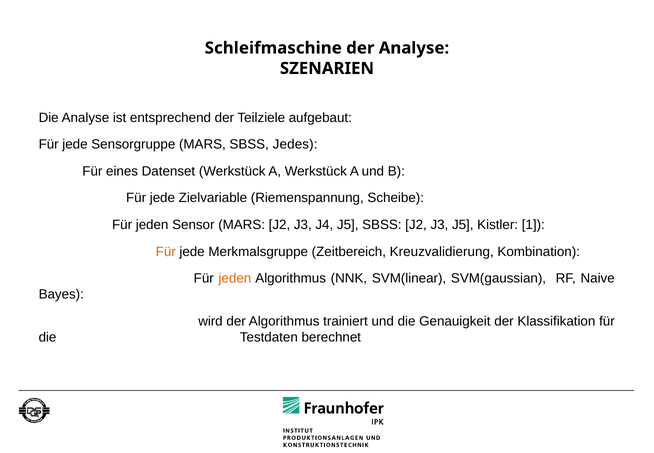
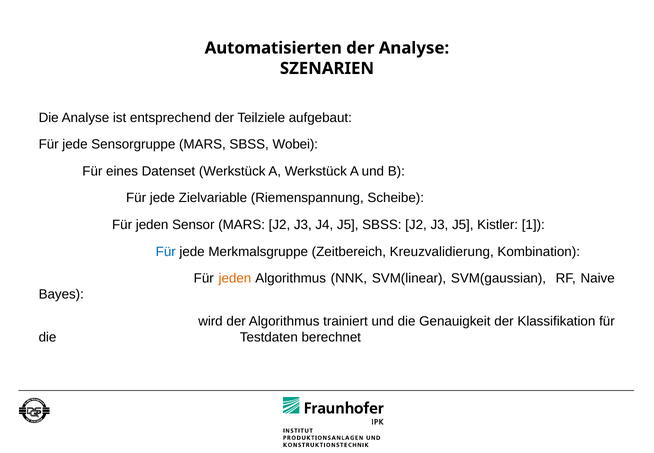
Schleifmaschine: Schleifmaschine -> Automatisierten (273, 48)
Jedes: Jedes -> Wobei (295, 144)
Für colour: orange -> blue (166, 251)
